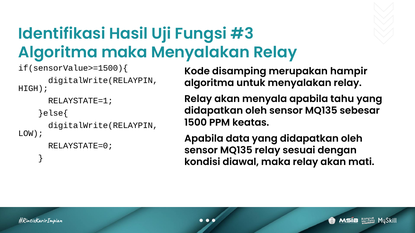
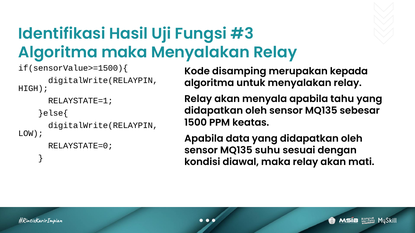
hampir: hampir -> kepada (349, 71)
MQ135 relay: relay -> suhu (268, 151)
